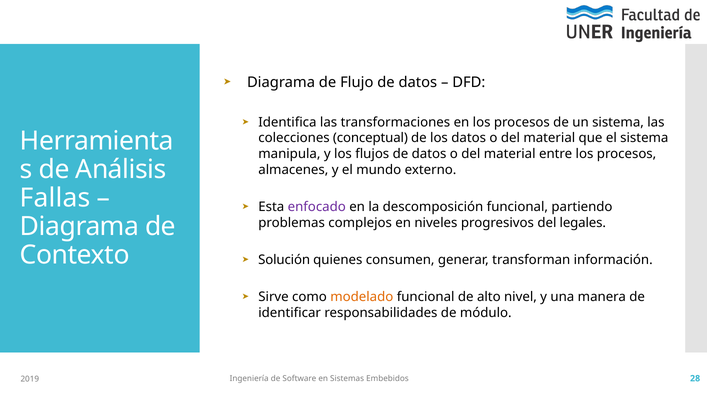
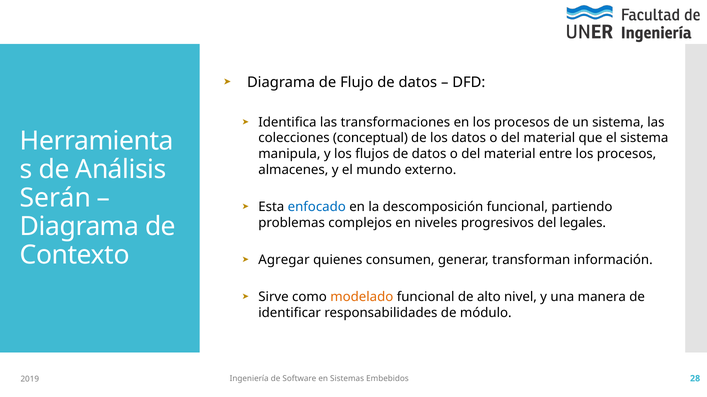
Fallas: Fallas -> Serán (55, 198)
enfocado colour: purple -> blue (317, 207)
Solución: Solución -> Agregar (284, 260)
